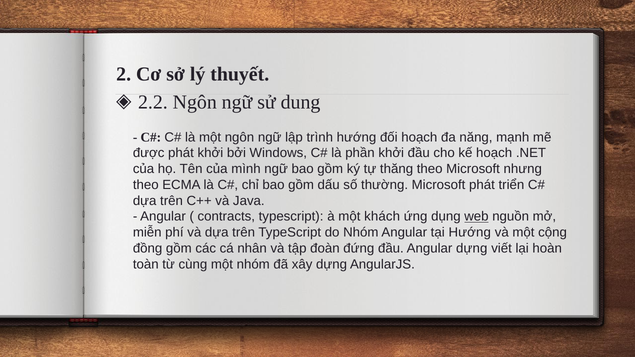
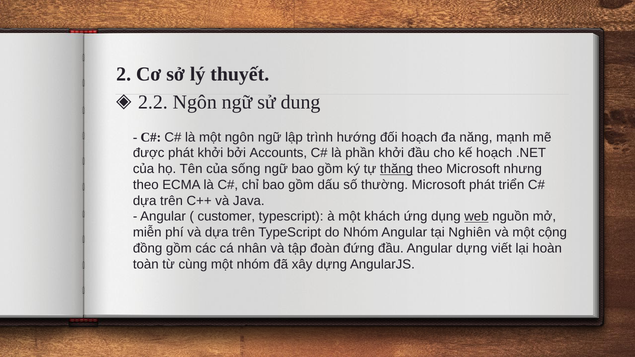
Windows: Windows -> Accounts (278, 153)
mình: mình -> sống (246, 169)
thăng underline: none -> present (397, 169)
contracts: contracts -> customer (226, 217)
tại Hướng: Hướng -> Nghiên (470, 233)
